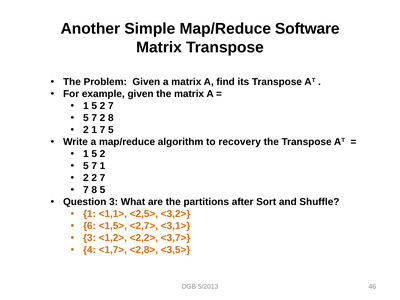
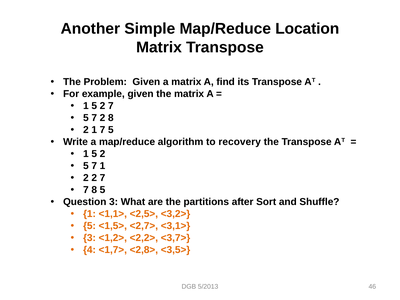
Software: Software -> Location (307, 29)
6: 6 -> 5 (89, 226)
